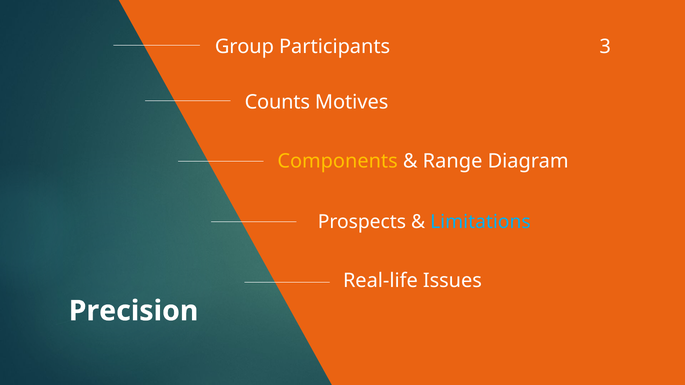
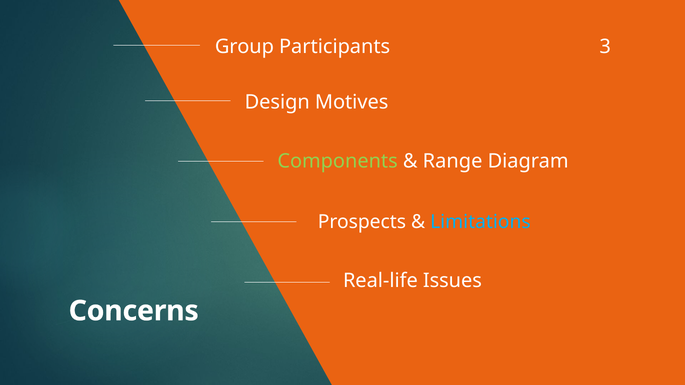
Counts: Counts -> Design (277, 102)
Components colour: yellow -> light green (338, 161)
Precision: Precision -> Concerns (134, 311)
